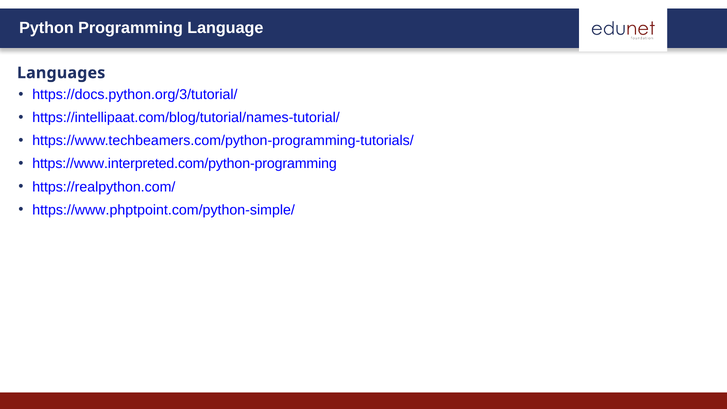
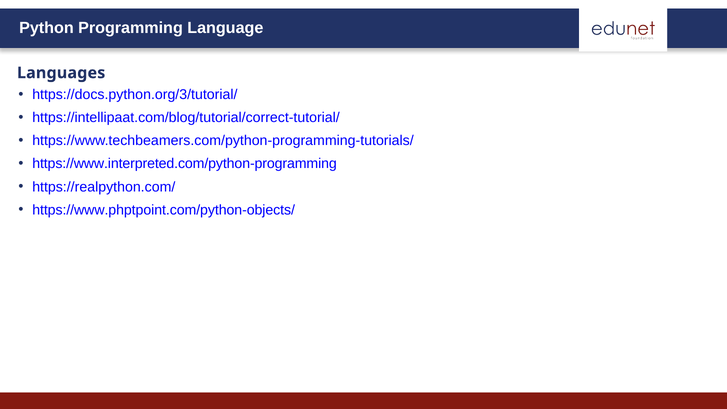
https://intellipaat.com/blog/tutorial/names-tutorial/: https://intellipaat.com/blog/tutorial/names-tutorial/ -> https://intellipaat.com/blog/tutorial/correct-tutorial/ (186, 118)
https://www.phptpoint.com/python-simple/: https://www.phptpoint.com/python-simple/ -> https://www.phptpoint.com/python-objects/ (164, 210)
